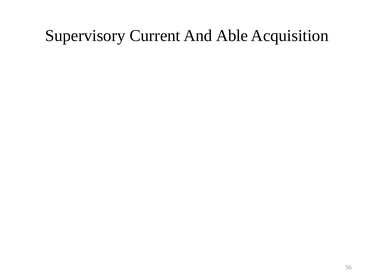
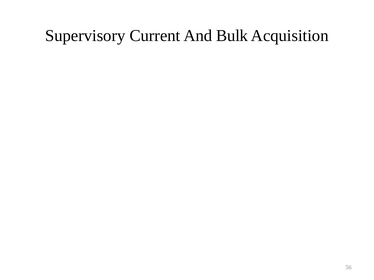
Able: Able -> Bulk (232, 36)
